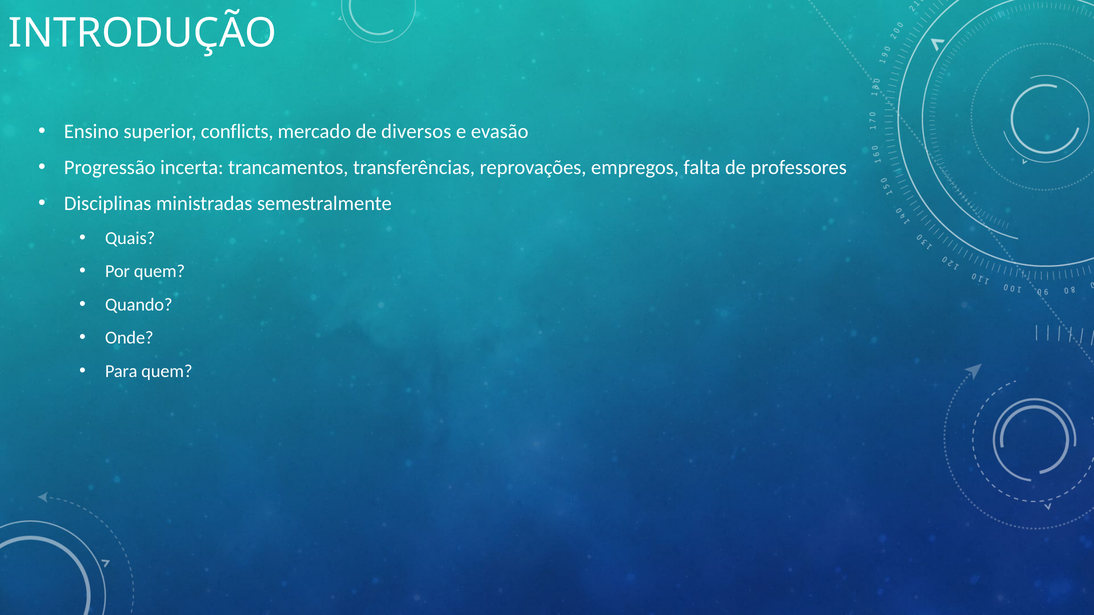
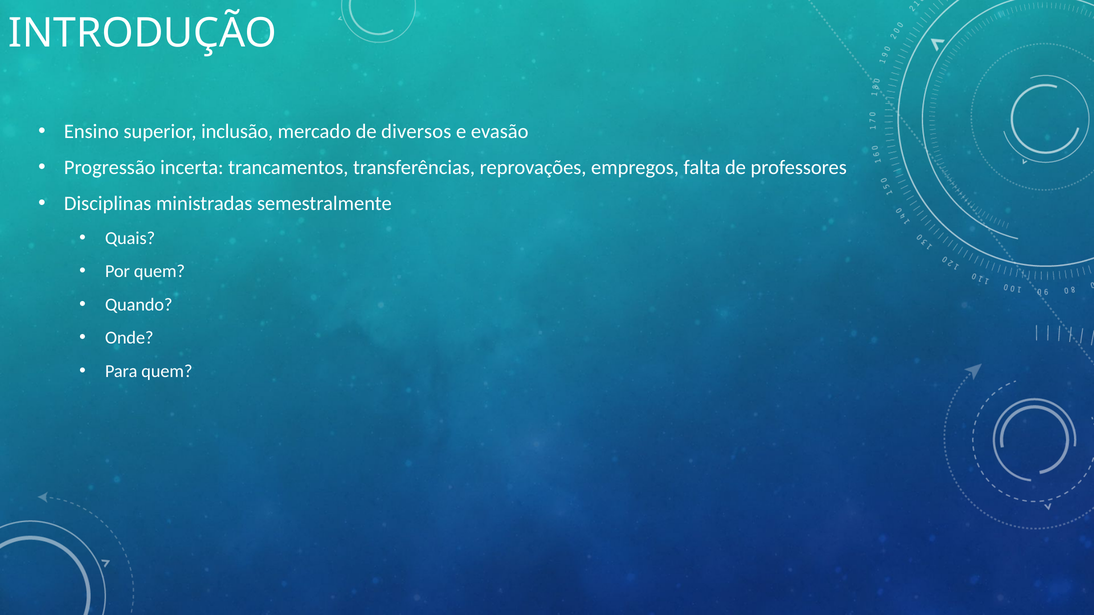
conflicts: conflicts -> inclusão (237, 132)
